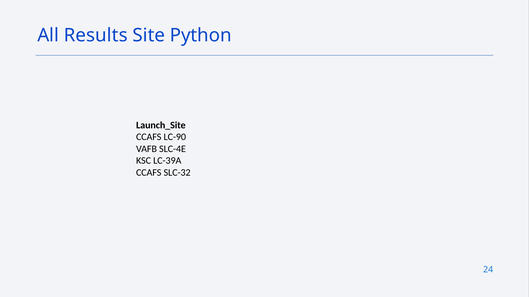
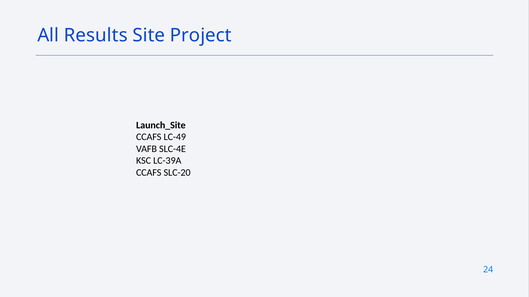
Python: Python -> Project (201, 35)
LC-90: LC-90 -> LC-49 (175, 137)
SLC-32: SLC-32 -> SLC-20 (177, 173)
